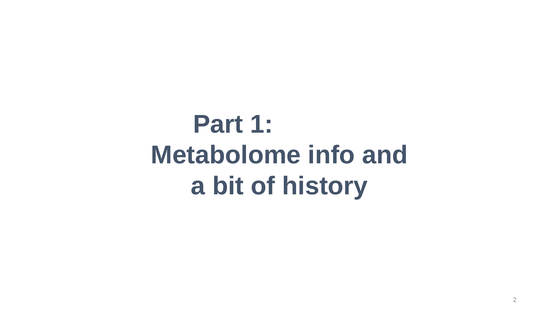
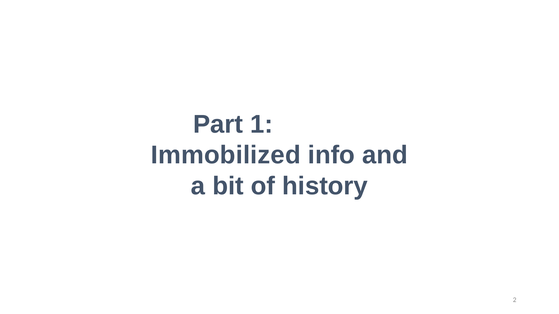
Metabolome: Metabolome -> Immobilized (226, 155)
